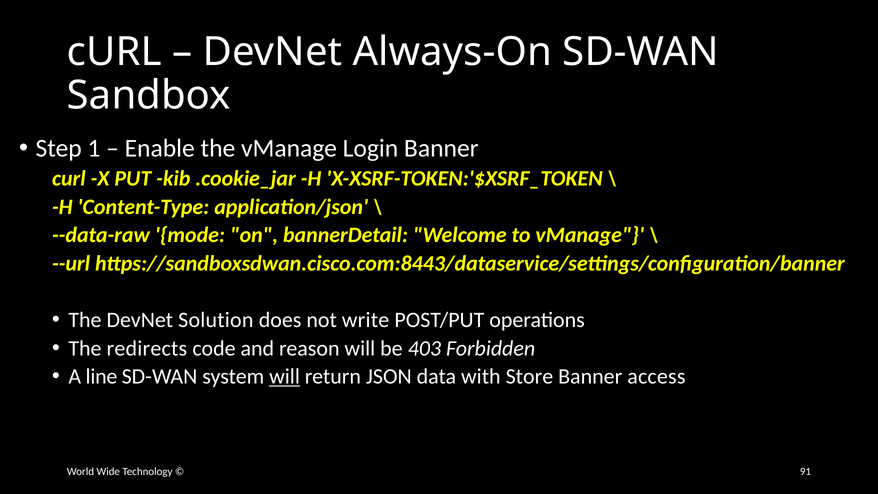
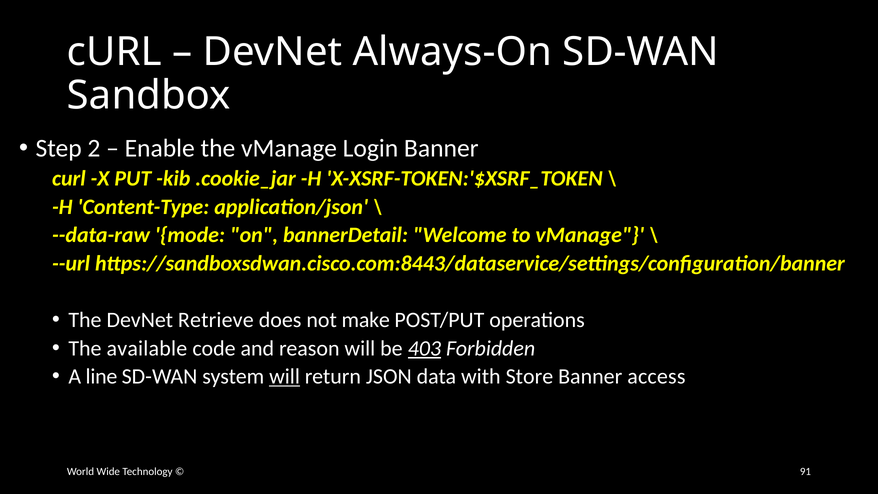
1: 1 -> 2 (94, 148)
Solution: Solution -> Retrieve (216, 320)
write: write -> make (366, 320)
redirects: redirects -> available (147, 348)
403 underline: none -> present (424, 348)
